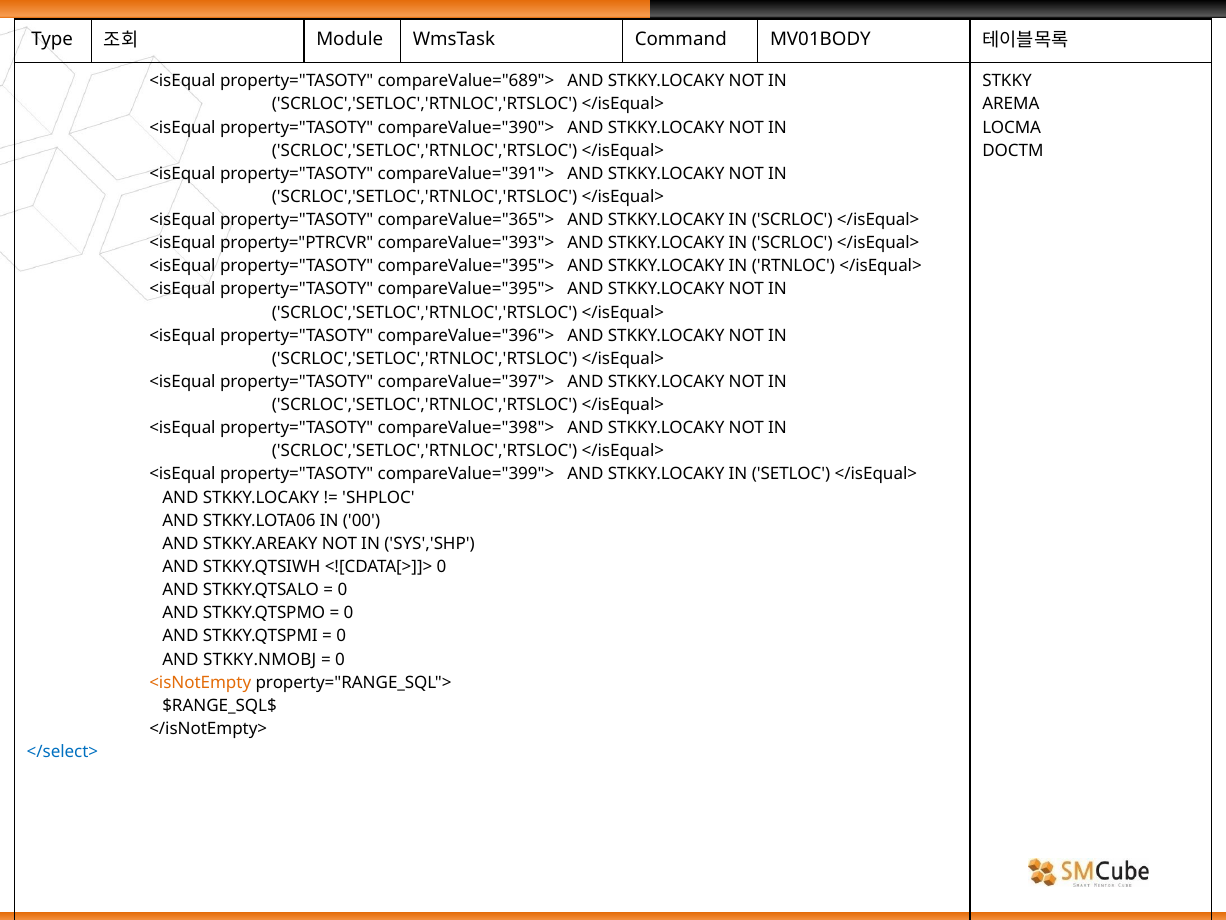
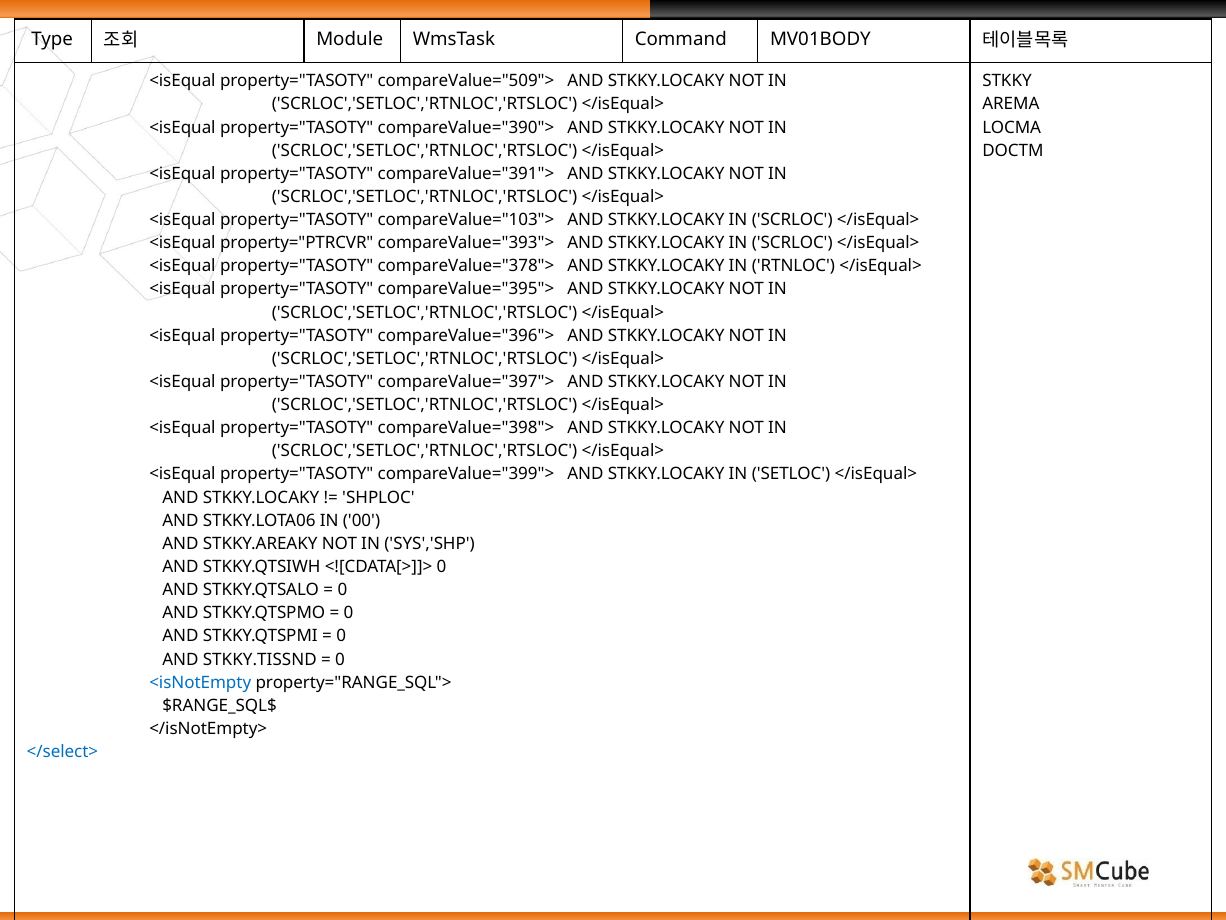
compareValue="689">: compareValue="689"> -> compareValue="509"> (466, 81)
compareValue="365">: compareValue="365"> -> compareValue="103"> (466, 220)
compareValue="395">: compareValue="395"> -> compareValue="378"> (466, 266)
STKKY.NMOBJ: STKKY.NMOBJ -> STKKY.TISSND (260, 659)
<isNotEmpty colour: orange -> blue (200, 682)
